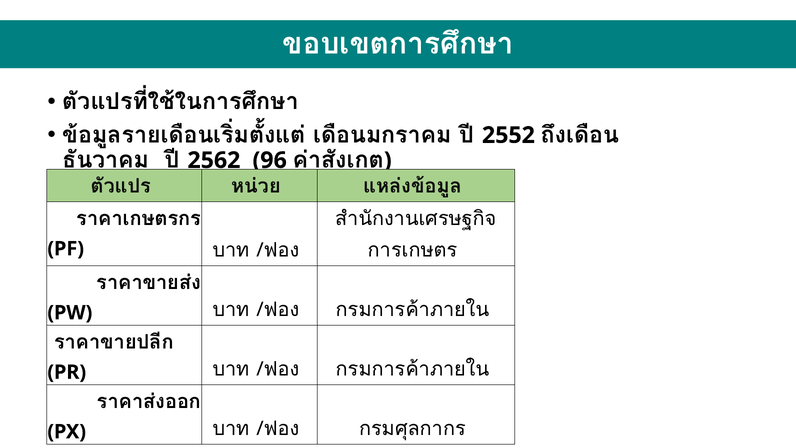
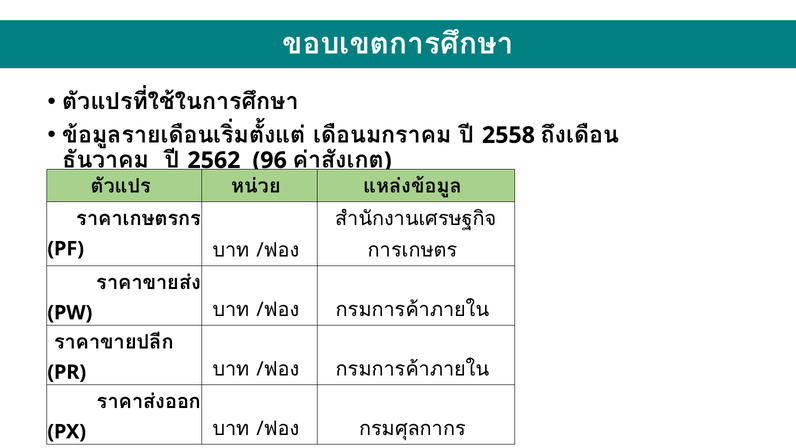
2552: 2552 -> 2558 (508, 135)
